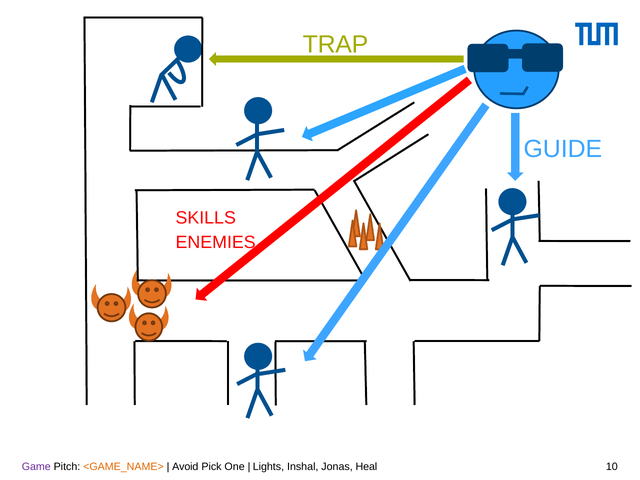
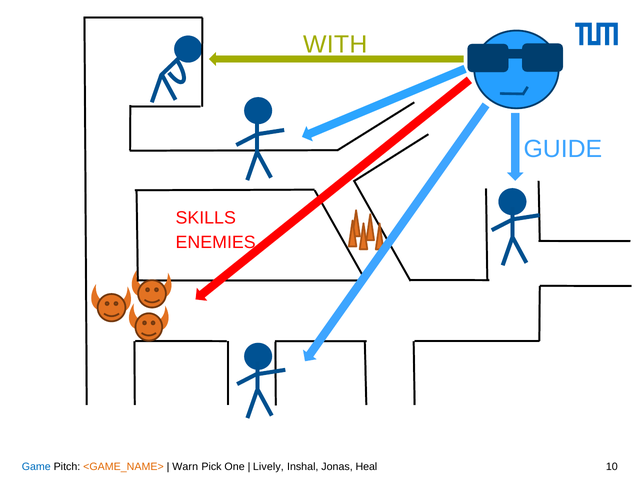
TRAP: TRAP -> WITH (335, 45)
Game colour: purple -> blue (36, 467)
Avoid: Avoid -> Warn (185, 467)
Lights: Lights -> Lively (268, 467)
